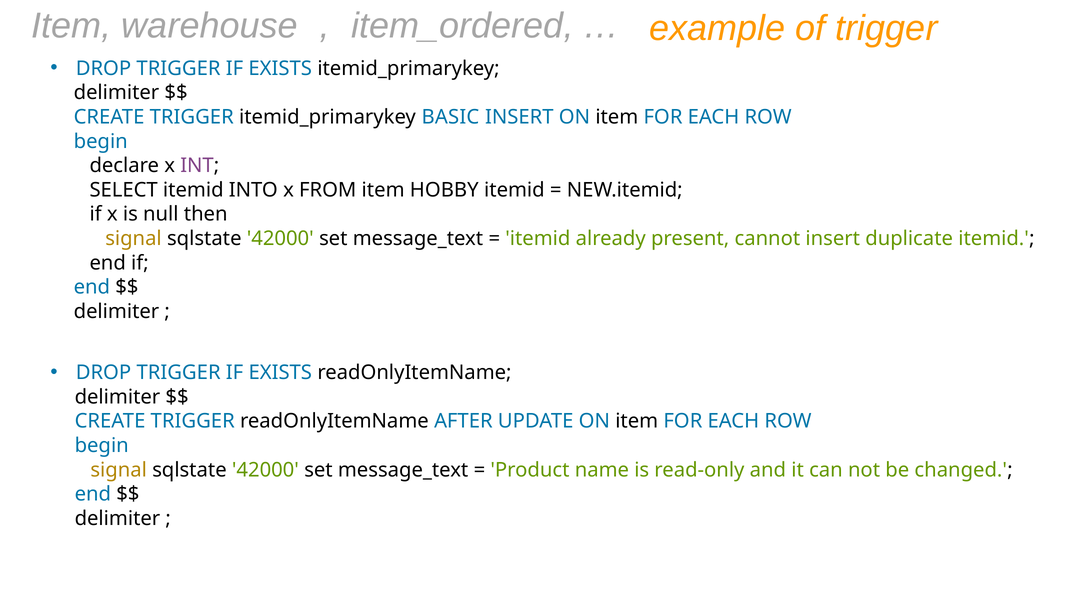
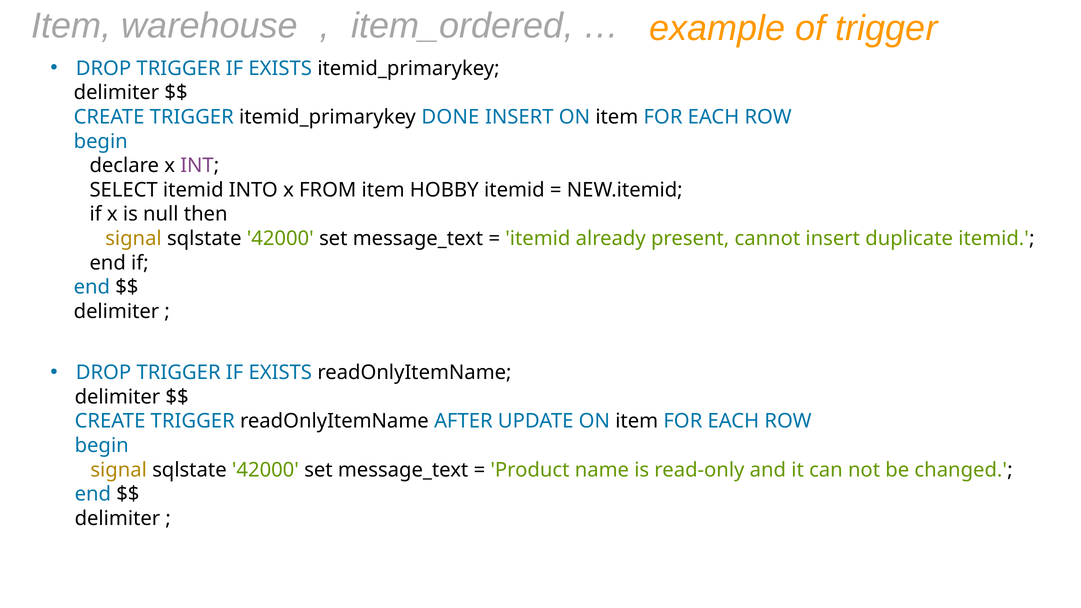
BASIC: BASIC -> DONE (450, 117)
